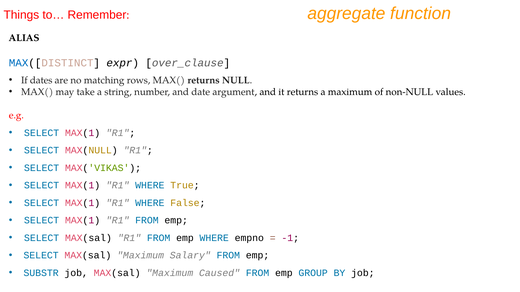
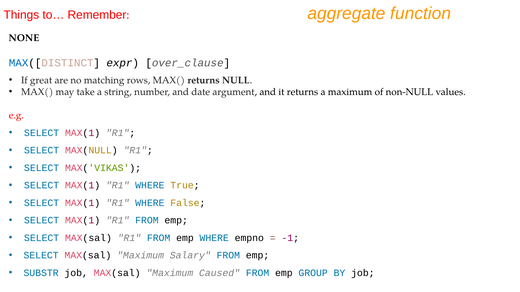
ALIAS: ALIAS -> NONE (24, 38)
dates: dates -> great (41, 80)
